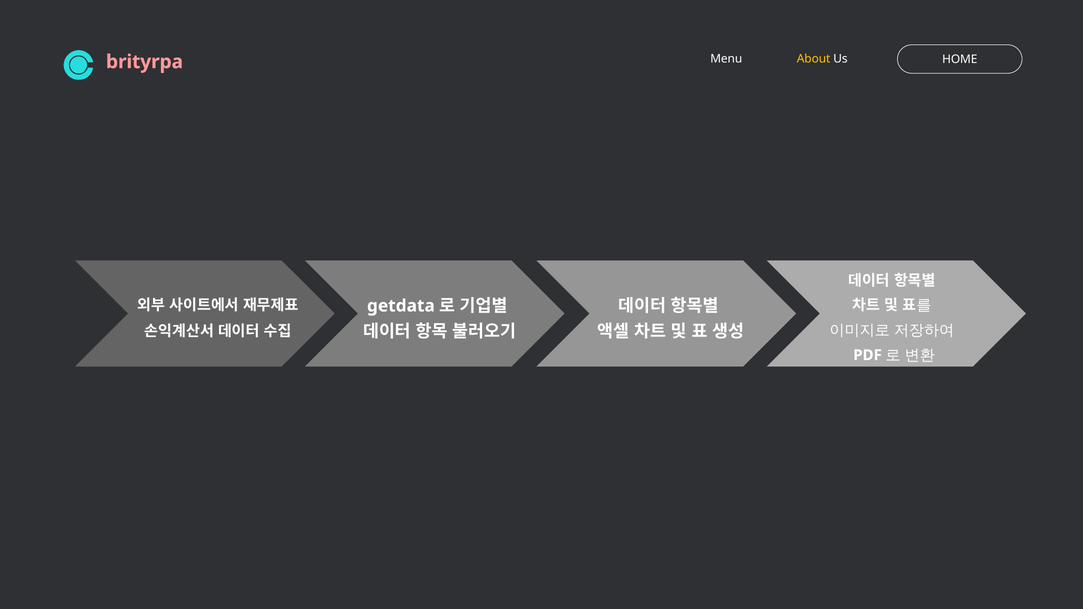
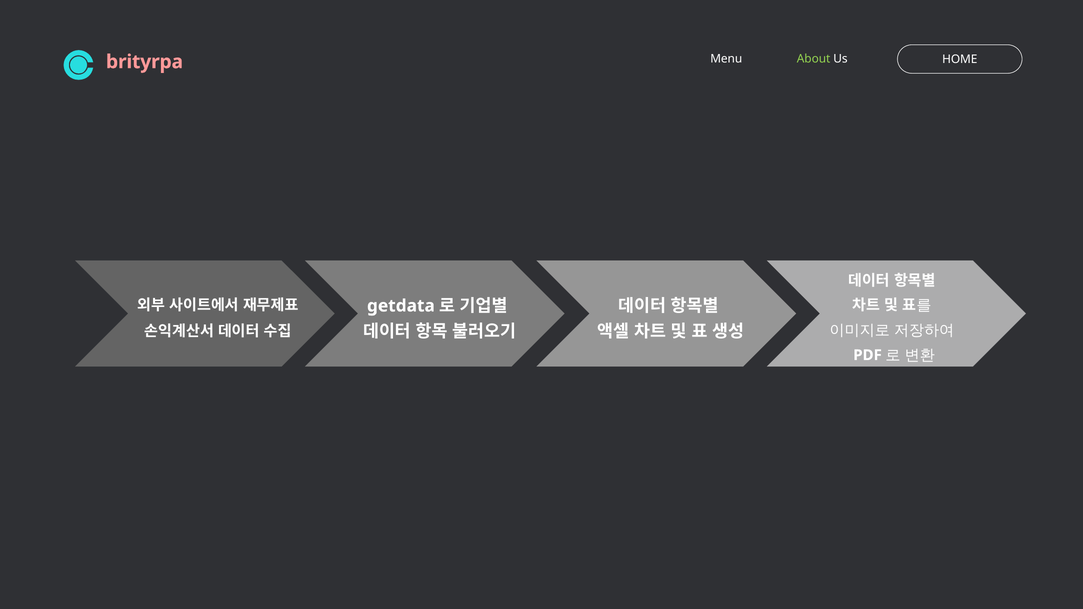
About colour: yellow -> light green (814, 59)
